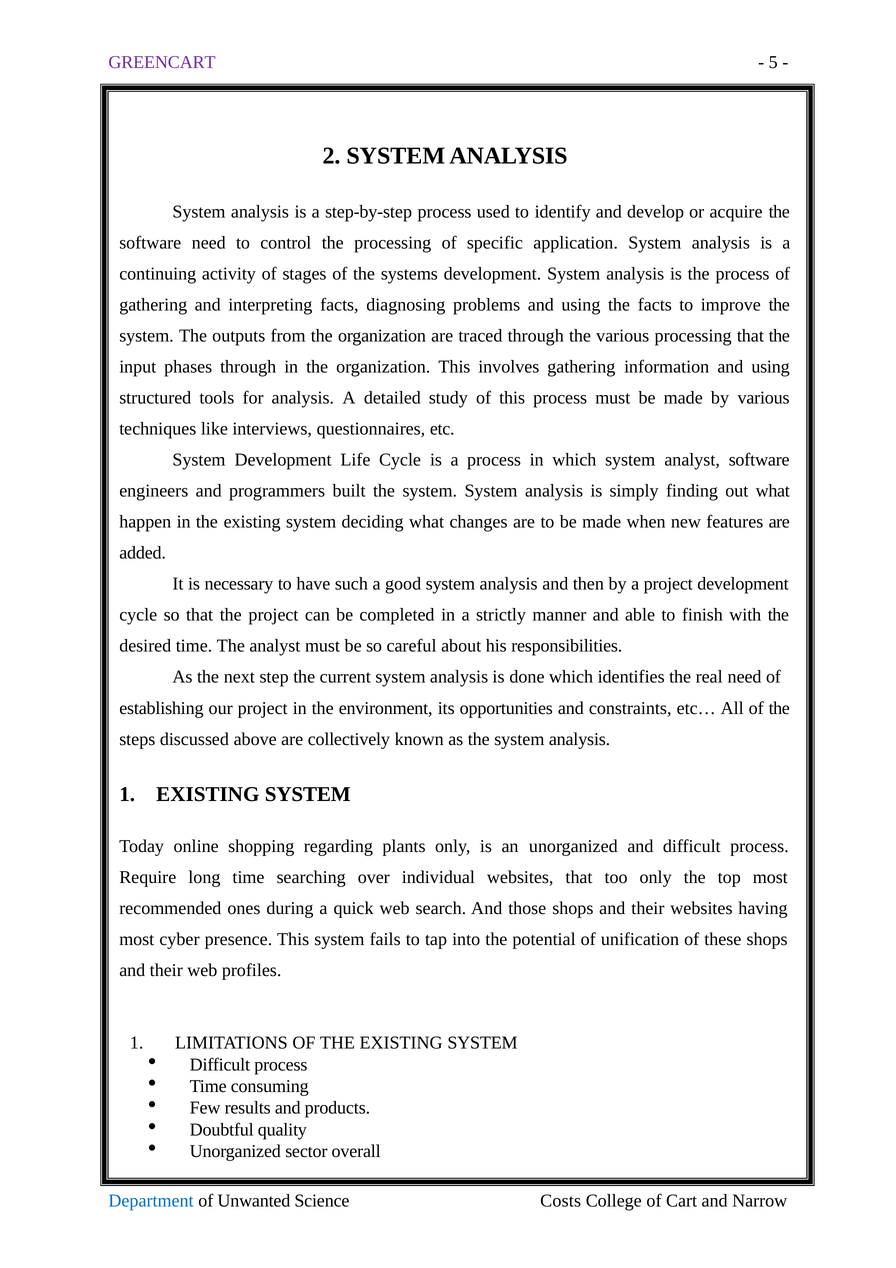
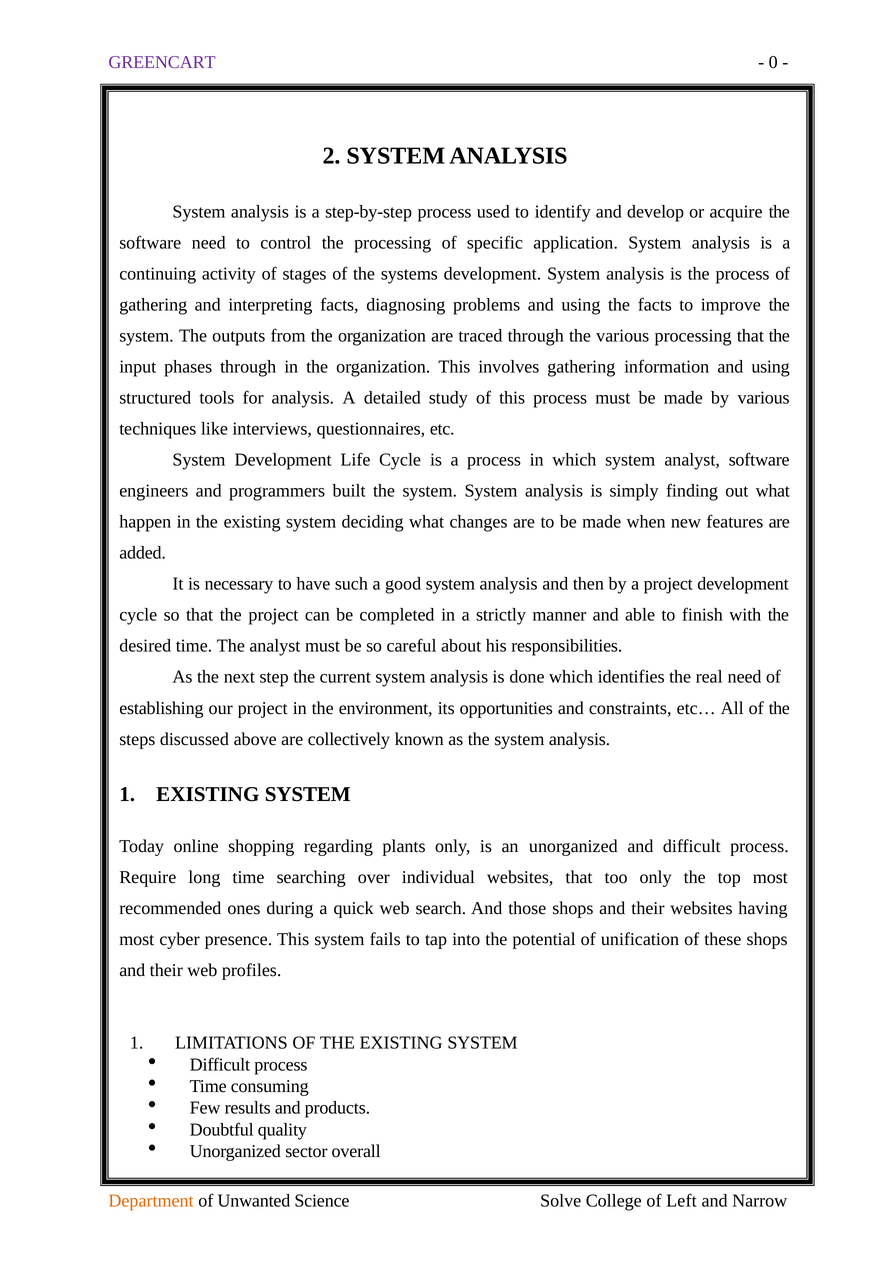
5: 5 -> 0 (773, 62)
Department colour: blue -> orange (151, 1201)
Costs: Costs -> Solve (561, 1201)
Cart: Cart -> Left (681, 1201)
